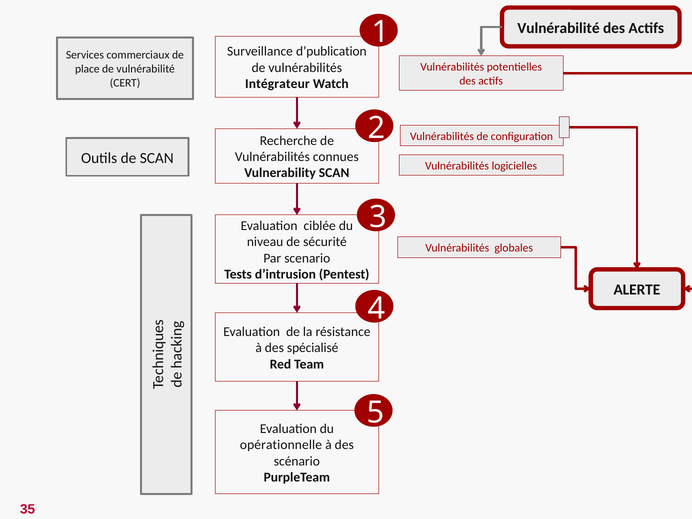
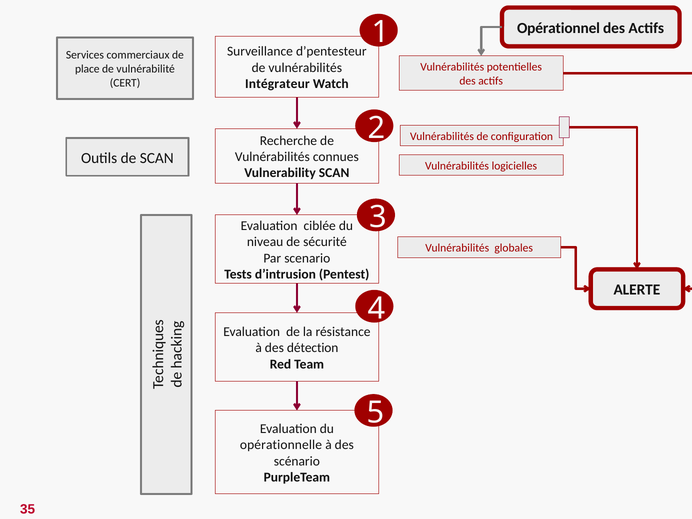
Vulnérabilité: Vulnérabilité -> Opérationnel (558, 28)
d’publication: d’publication -> d’pentesteur (331, 52)
spécialisé: spécialisé -> détection (313, 348)
